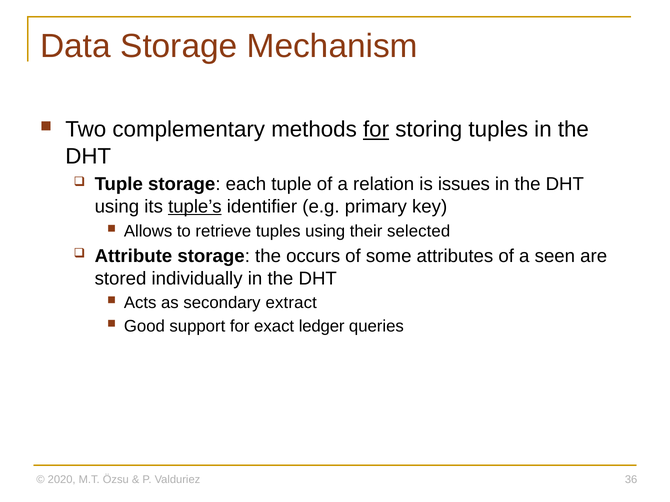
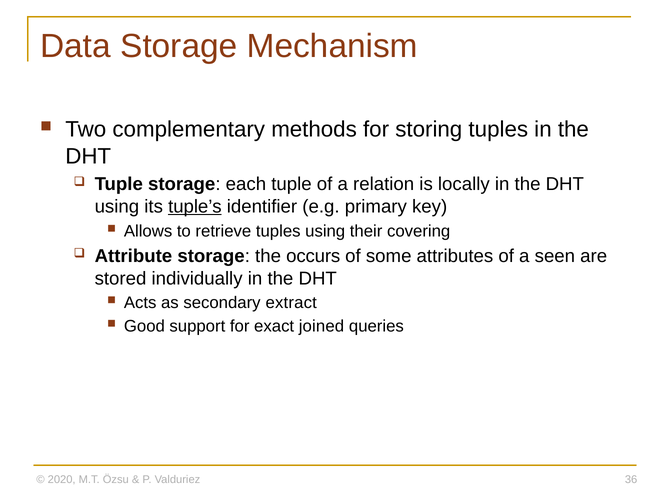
for underline: present -> none (376, 130)
issues: issues -> locally (464, 185)
selected: selected -> covering (419, 231)
ledger: ledger -> joined (321, 327)
